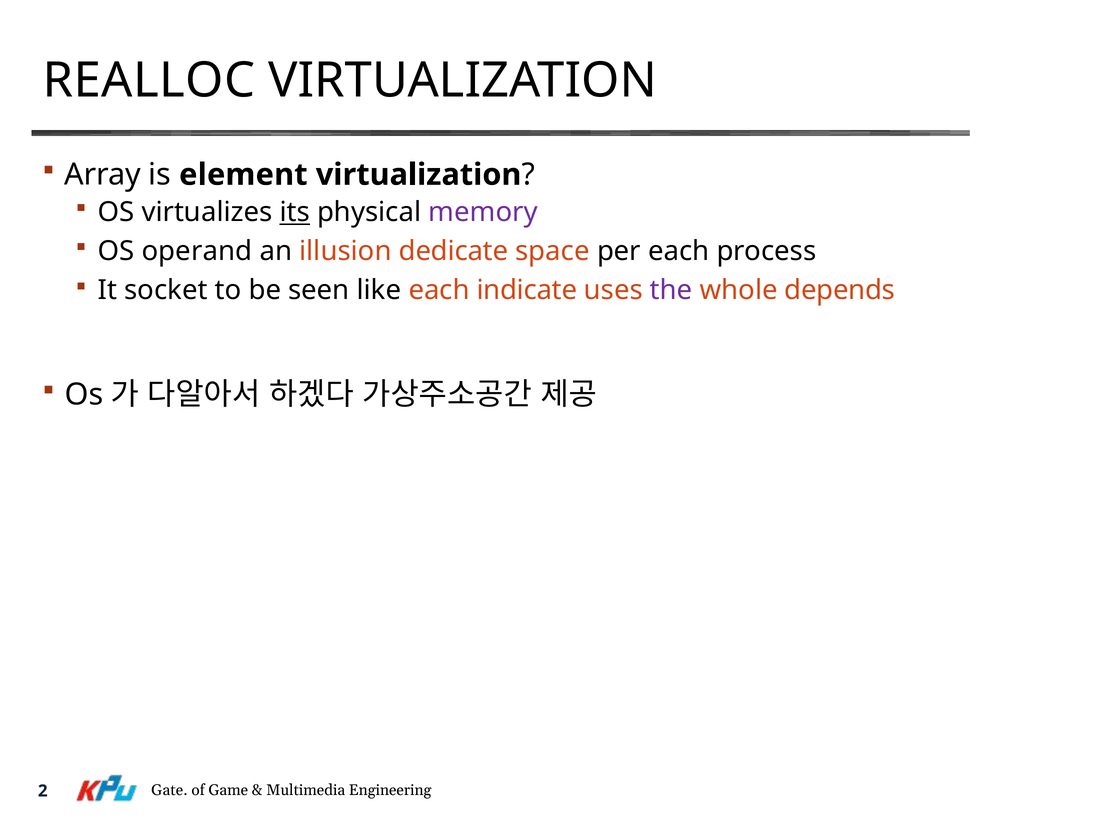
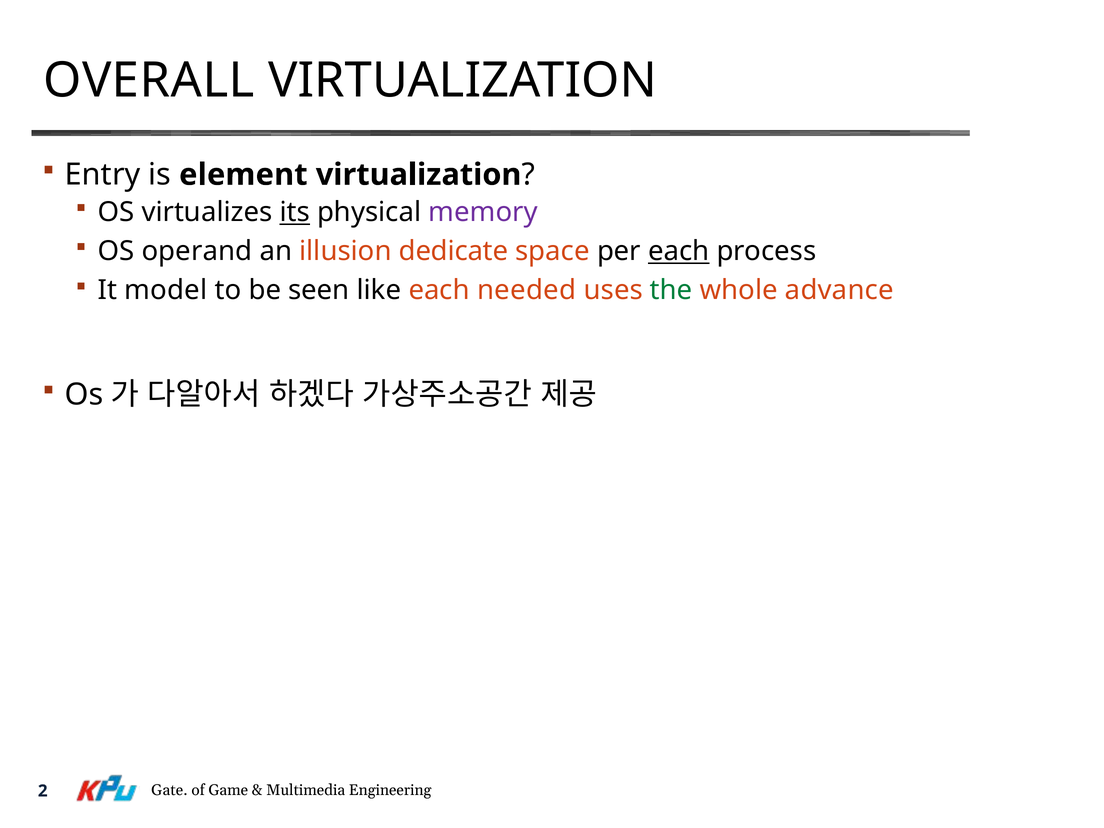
REALLOC: REALLOC -> OVERALL (149, 81)
Array: Array -> Entry (103, 175)
each underline: none -> present (679, 251)
socket: socket -> model (166, 290)
indicate: indicate -> needed (527, 290)
the colour: purple -> green (671, 290)
depends: depends -> advance (839, 290)
